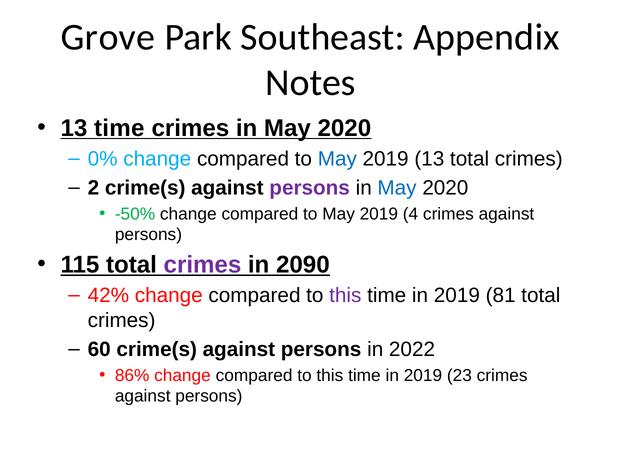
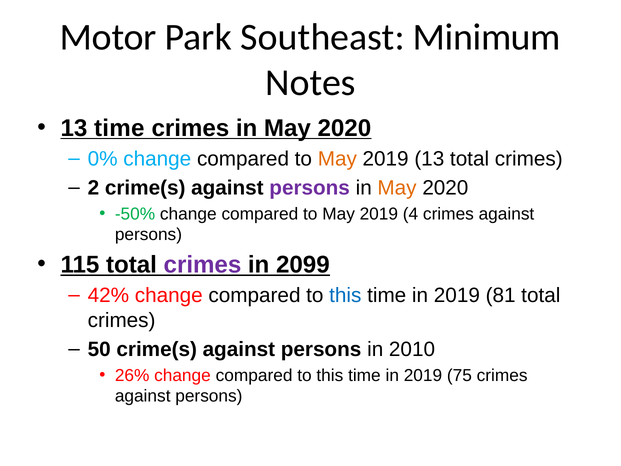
Grove: Grove -> Motor (108, 37)
Appendix: Appendix -> Minimum (487, 37)
May colour: blue -> orange (337, 159)
May colour: blue -> orange (397, 188)
2090: 2090 -> 2099 (303, 265)
this colour: purple -> blue (345, 295)
60: 60 -> 50 (99, 349)
2022: 2022 -> 2010 (412, 349)
86%: 86% -> 26% (132, 375)
23: 23 -> 75 (459, 375)
